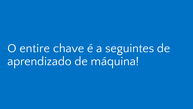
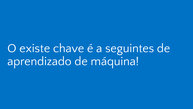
entire: entire -> existe (35, 48)
